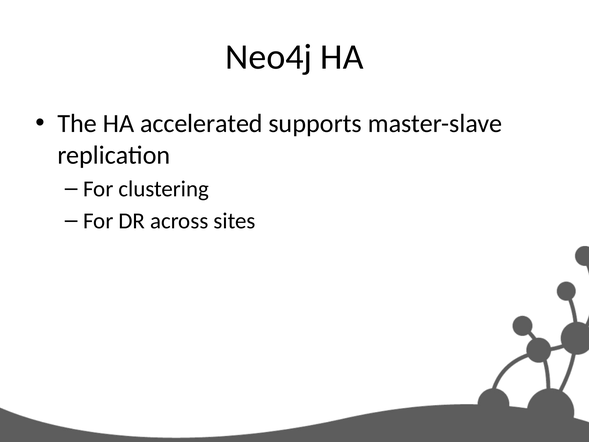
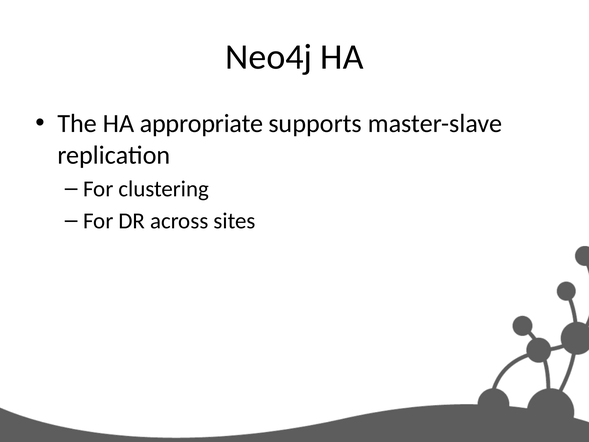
accelerated: accelerated -> appropriate (201, 124)
